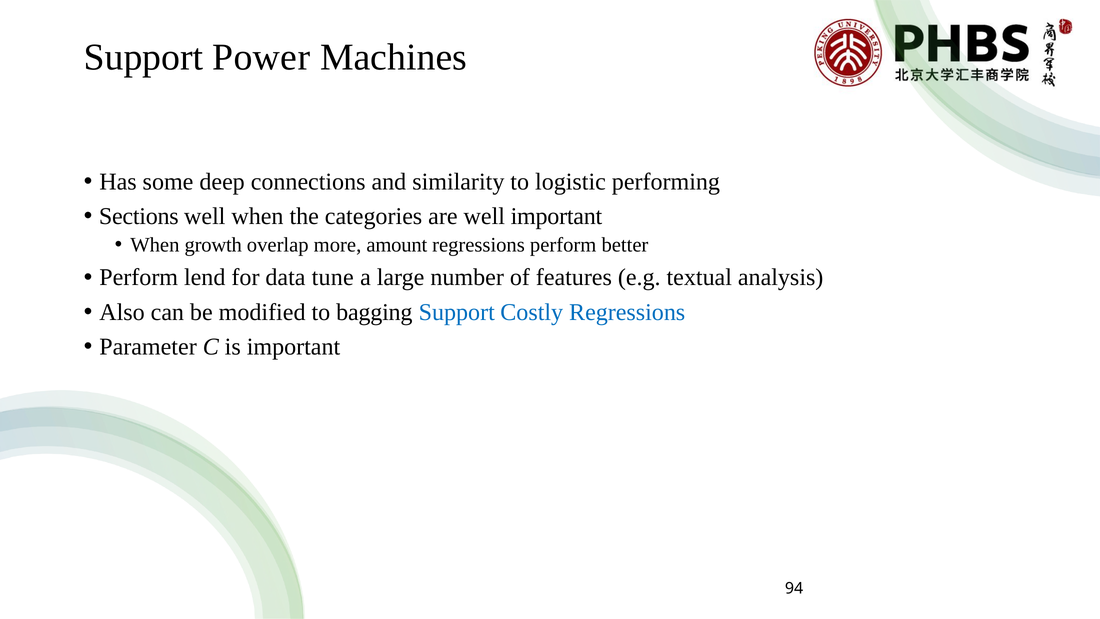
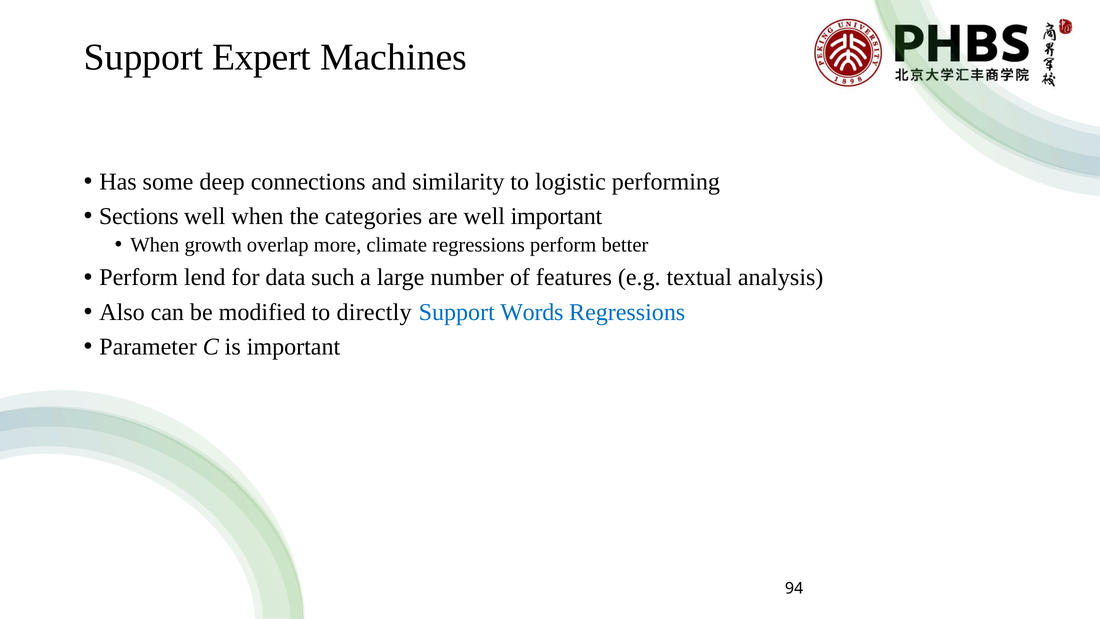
Power: Power -> Expert (262, 57)
amount: amount -> climate (397, 245)
tune: tune -> such (333, 277)
bagging: bagging -> directly (374, 312)
Costly: Costly -> Words (532, 312)
